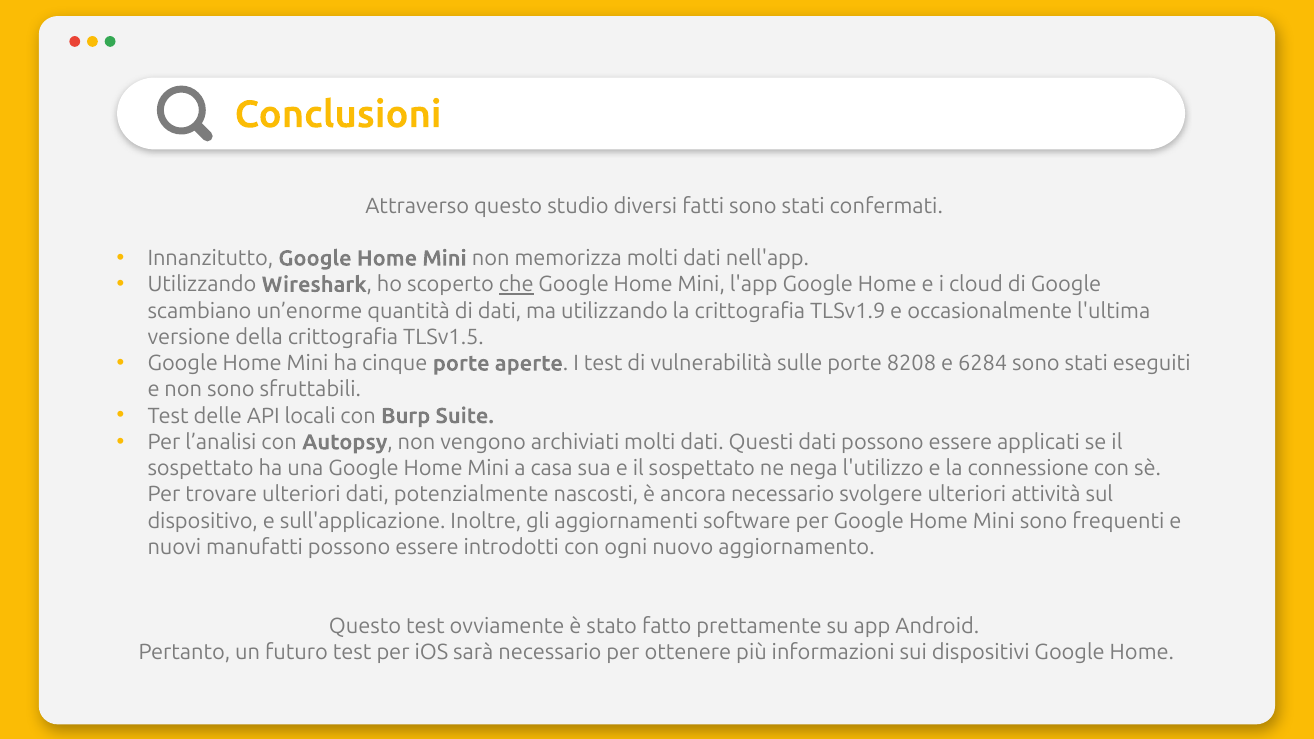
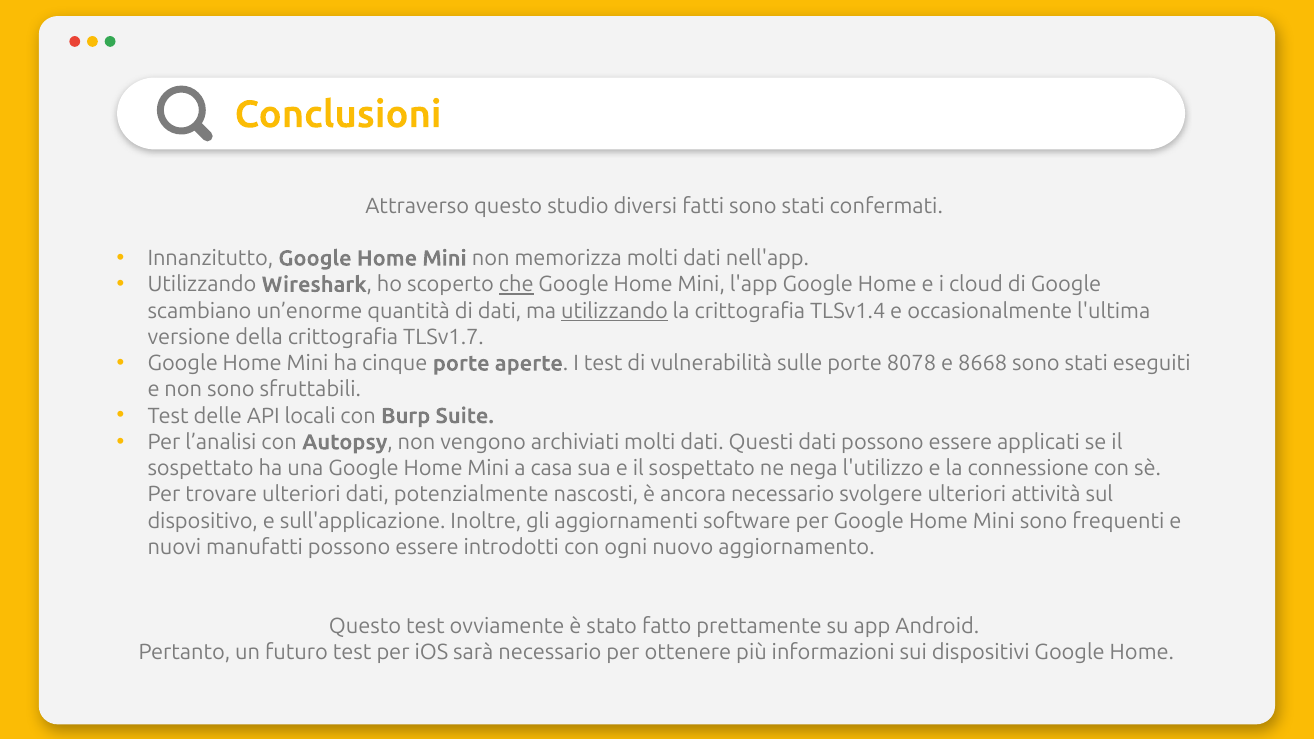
utilizzando underline: none -> present (615, 311)
TLSv1.9: TLSv1.9 -> TLSv1.4 (848, 311)
TLSv1.5: TLSv1.5 -> TLSv1.7 (443, 337)
8208: 8208 -> 8078 (911, 363)
6284: 6284 -> 8668 (983, 363)
